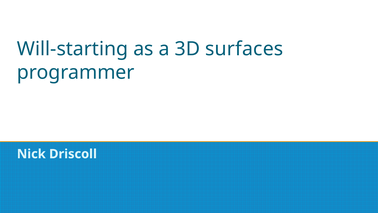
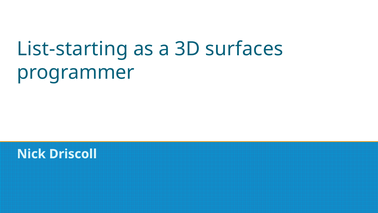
Will-starting: Will-starting -> List-starting (72, 49)
